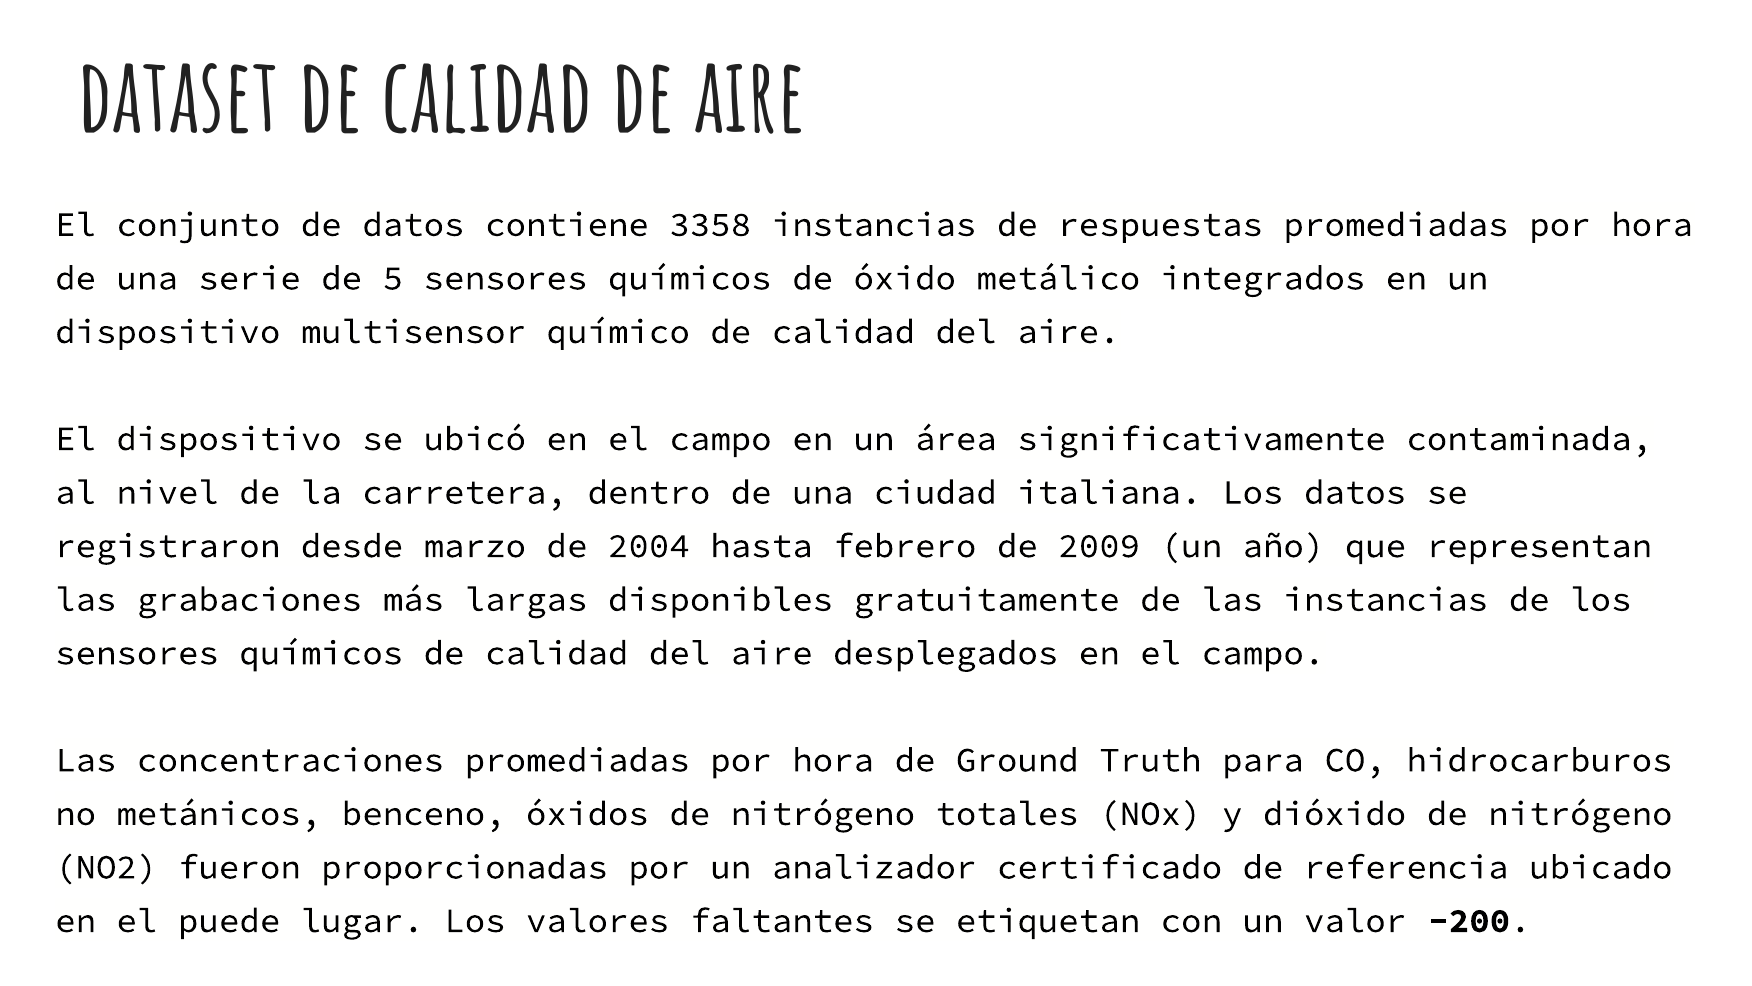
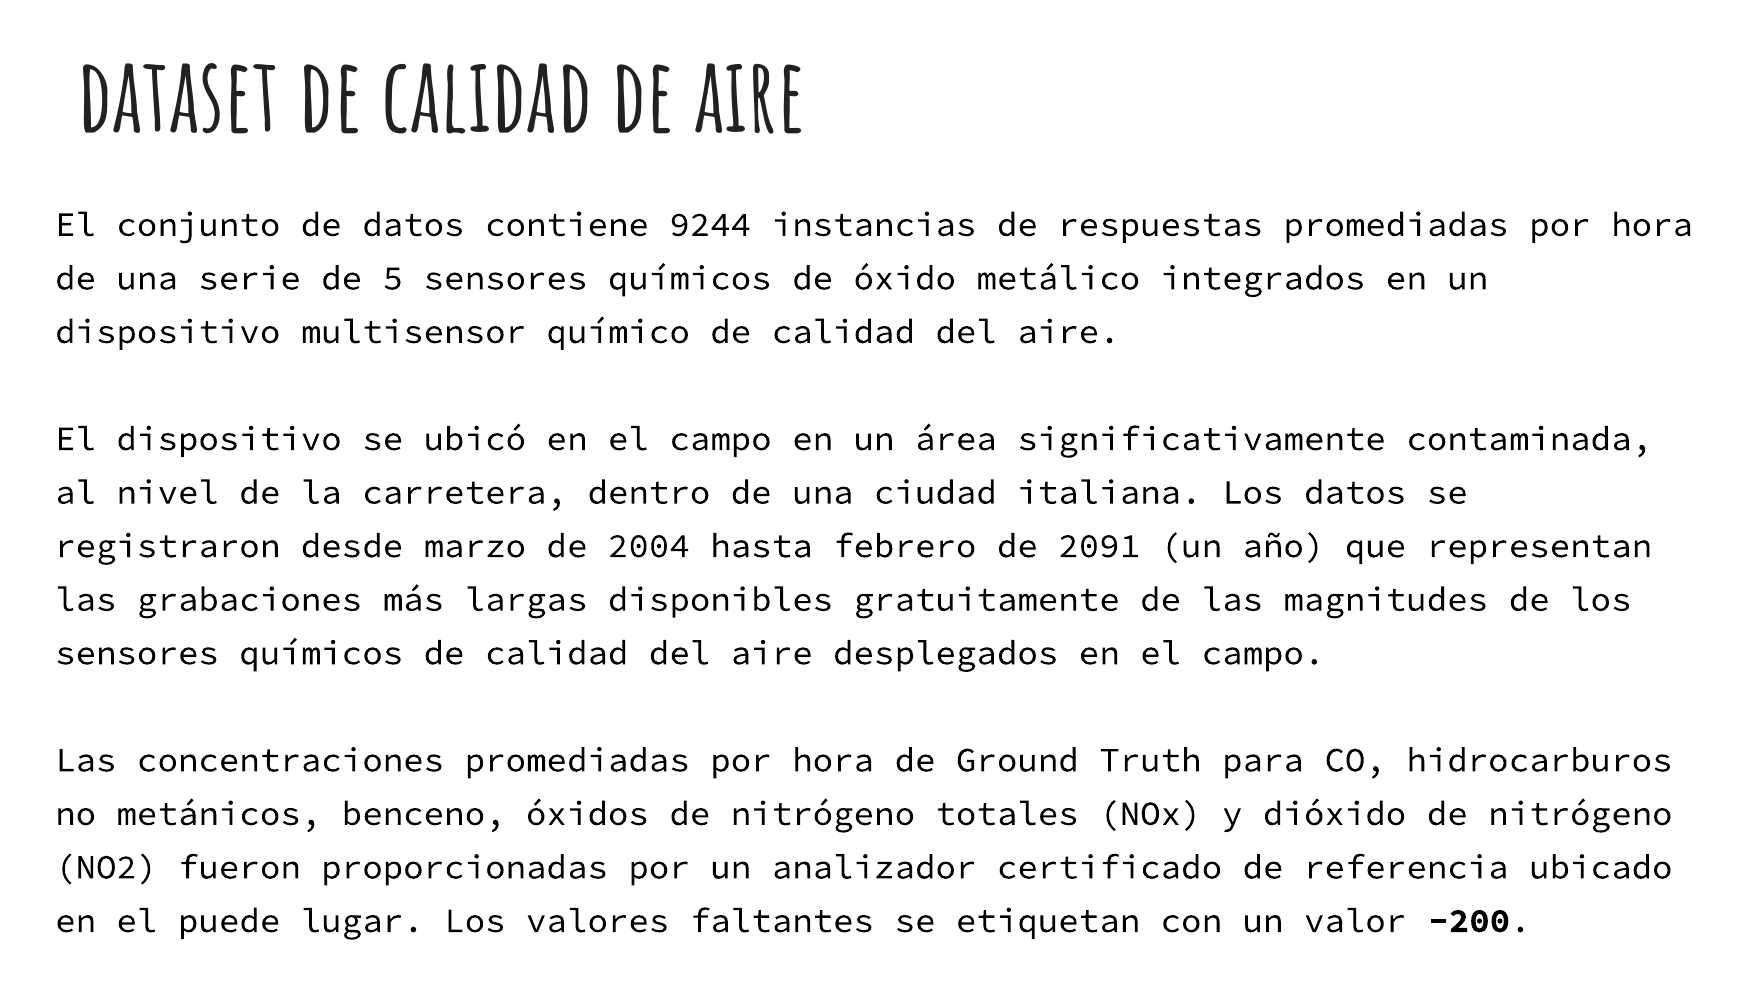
3358: 3358 -> 9244 (710, 225)
2009: 2009 -> 2091 (1099, 546)
las instancias: instancias -> magnitudes (1386, 599)
